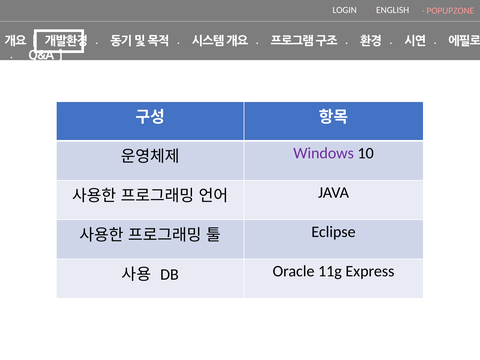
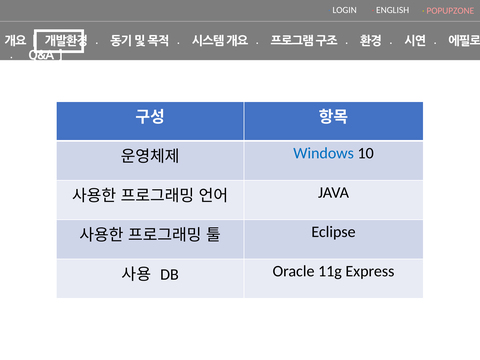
Windows colour: purple -> blue (324, 153)
